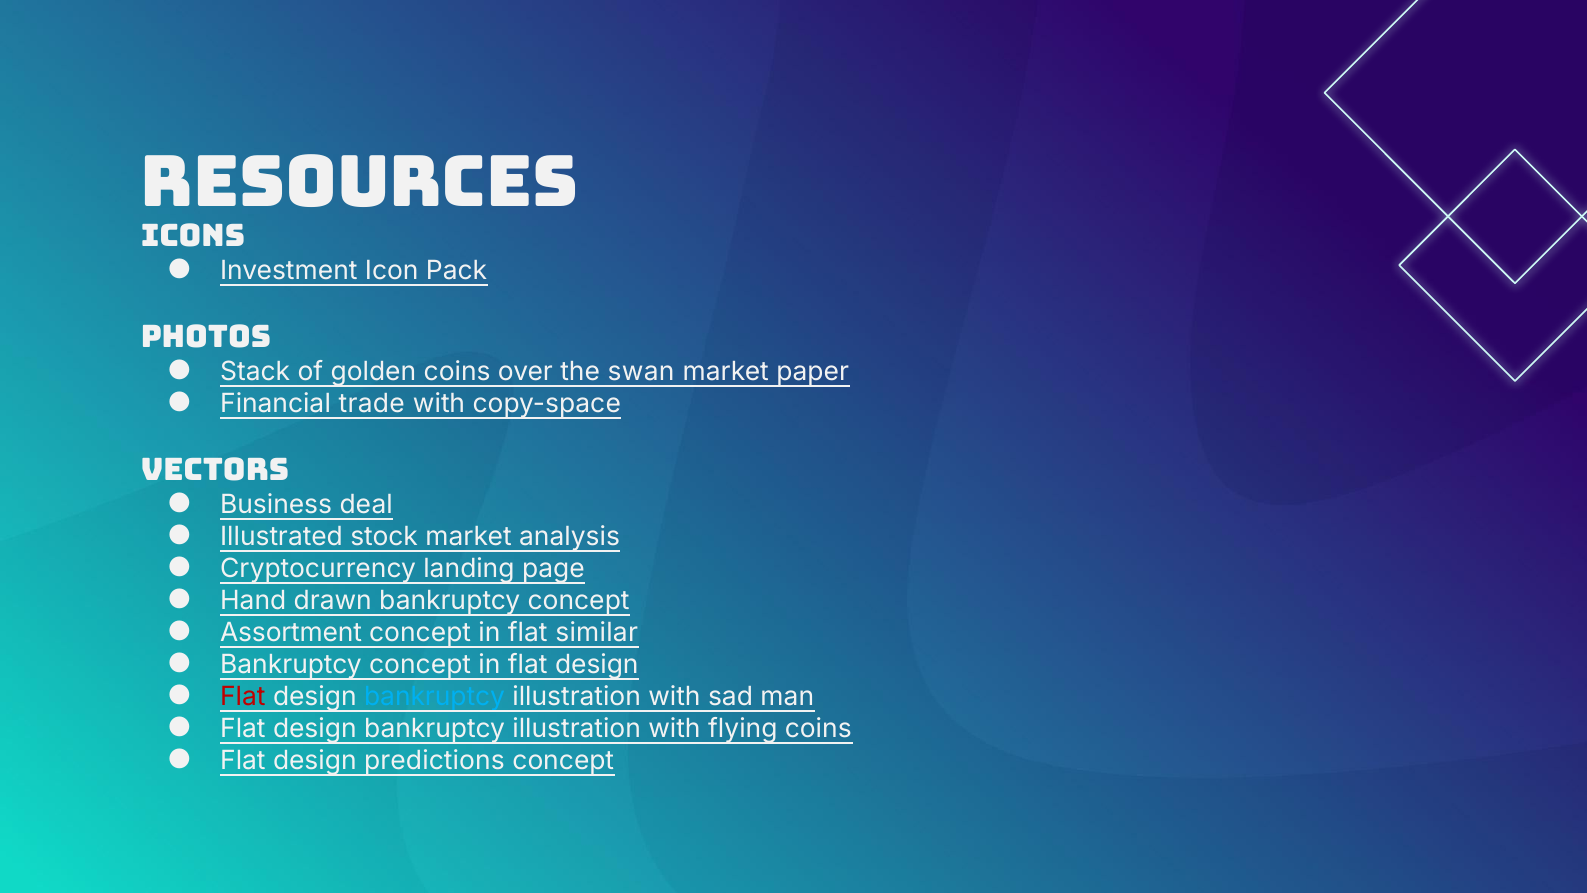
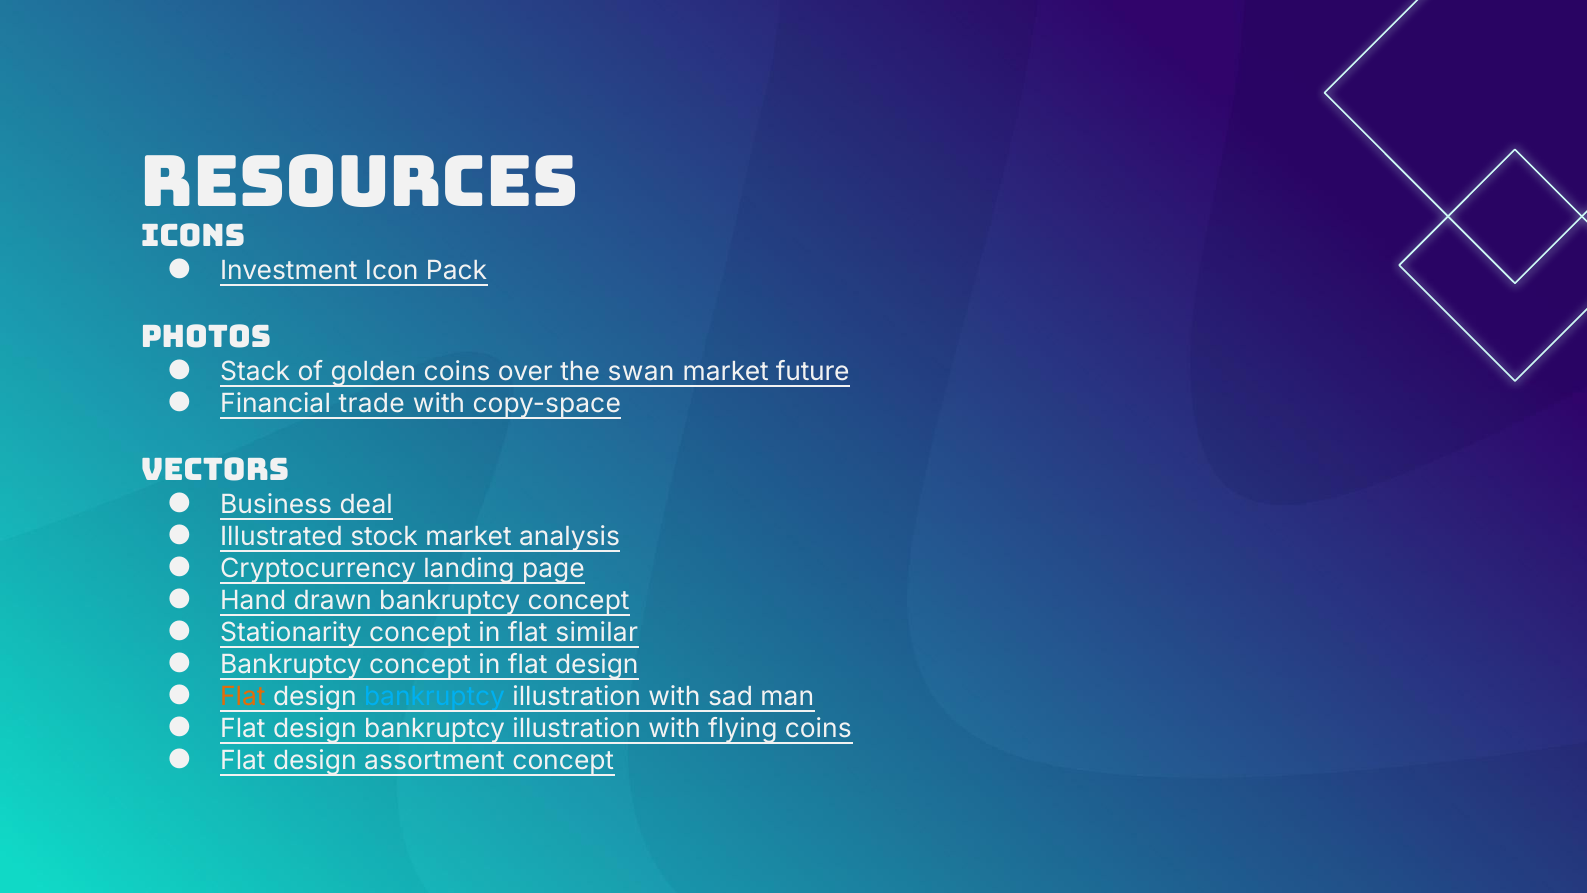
paper: paper -> future (813, 371)
Assortment: Assortment -> Stationarity (291, 632)
Flat colour: red -> orange (243, 696)
predictions: predictions -> assortment (434, 760)
